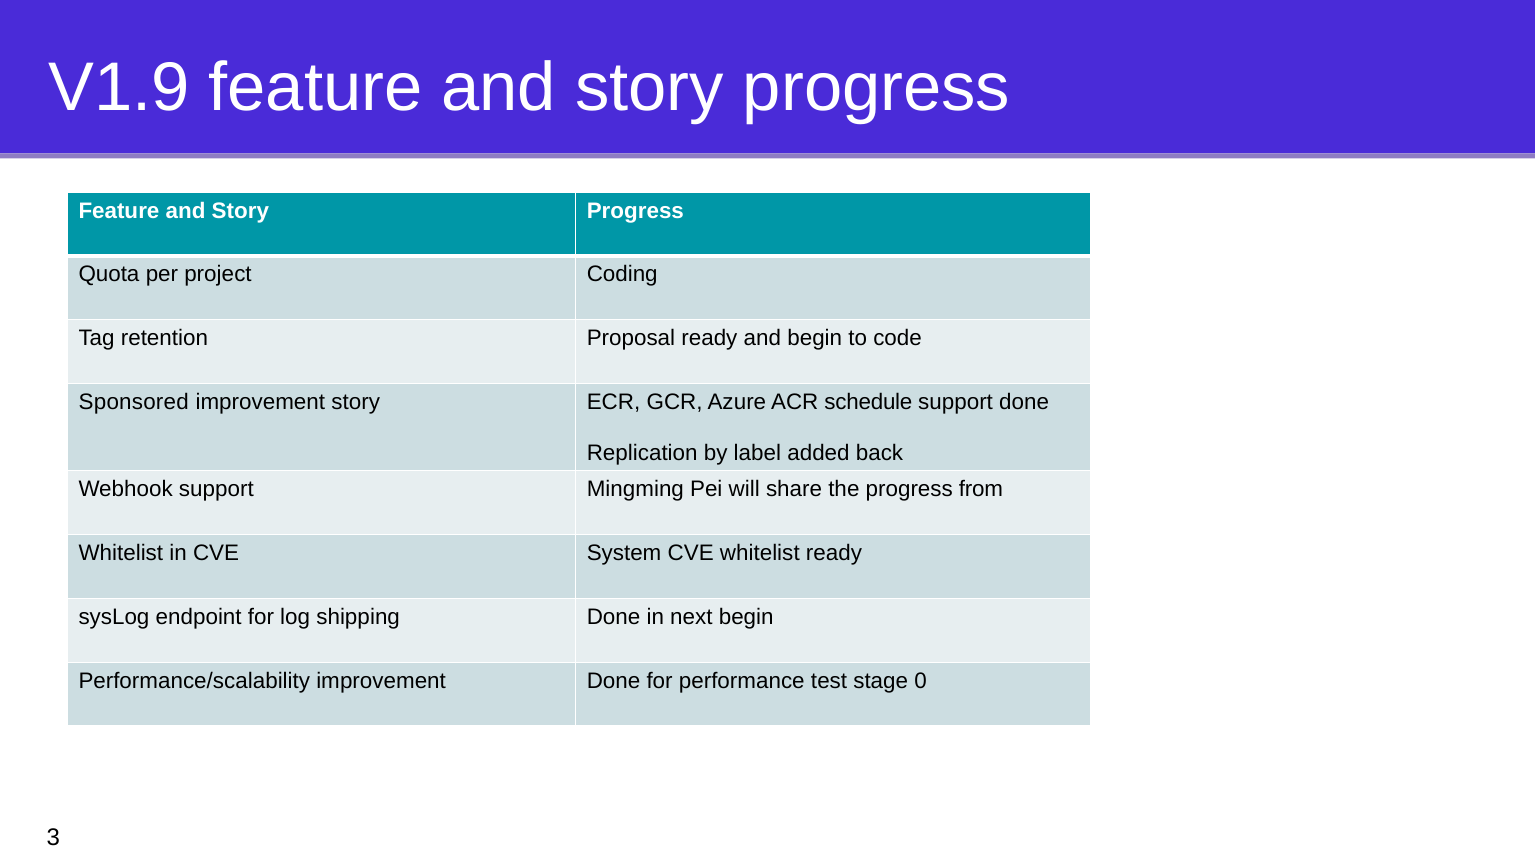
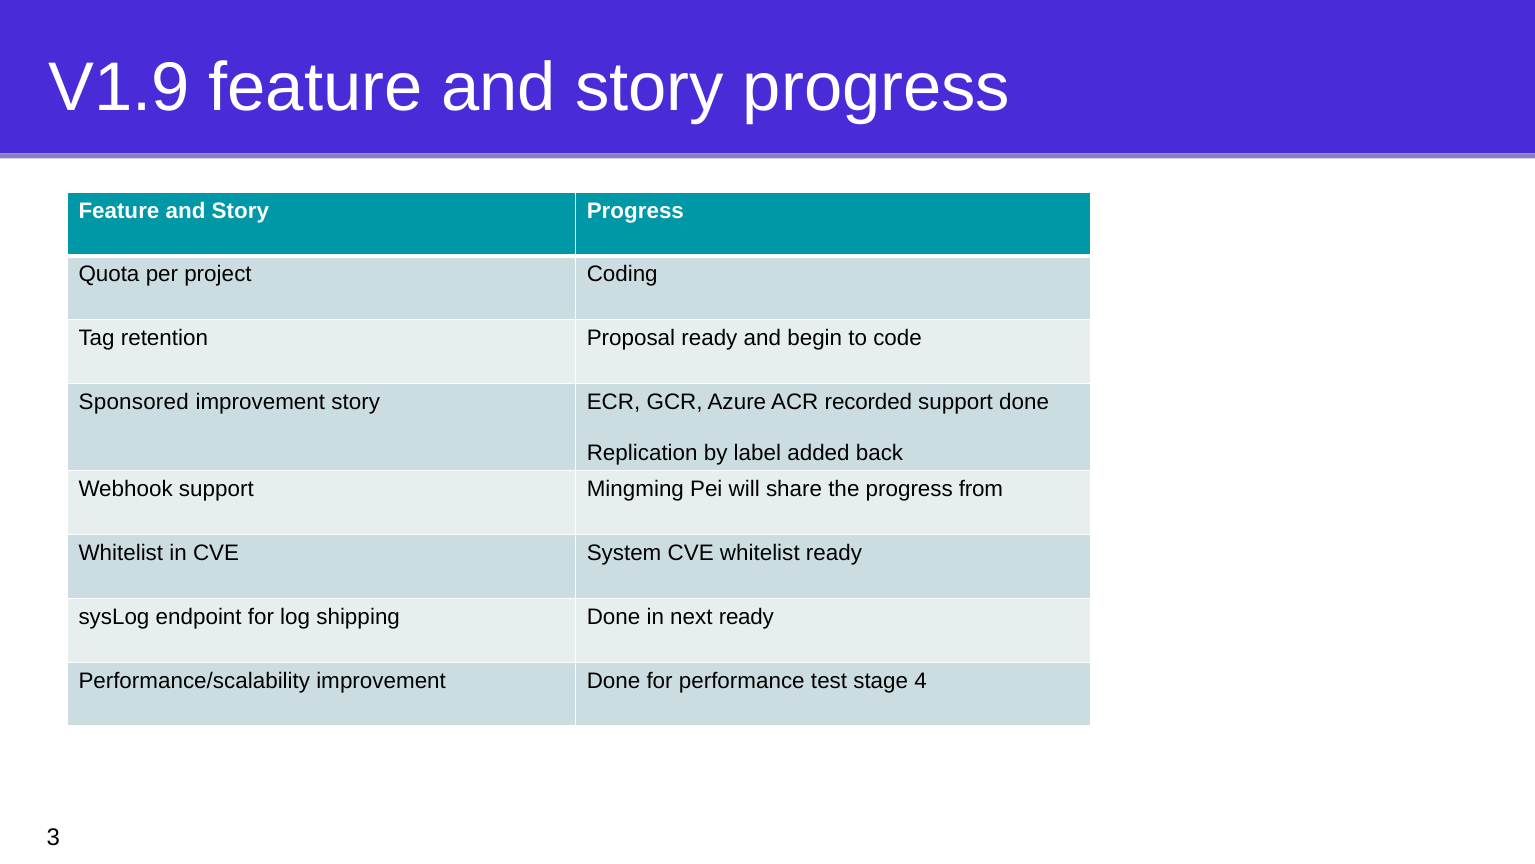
schedule: schedule -> recorded (868, 402)
next begin: begin -> ready (746, 617)
0: 0 -> 4 (921, 680)
